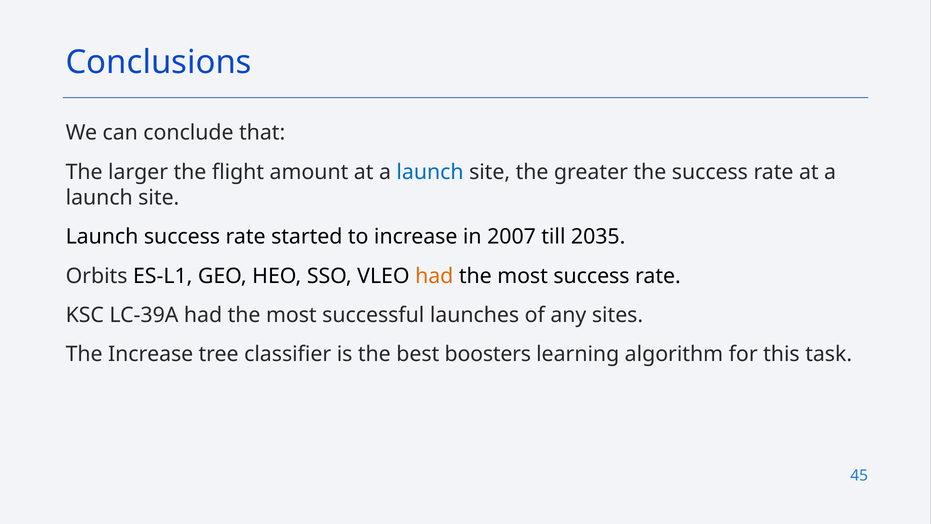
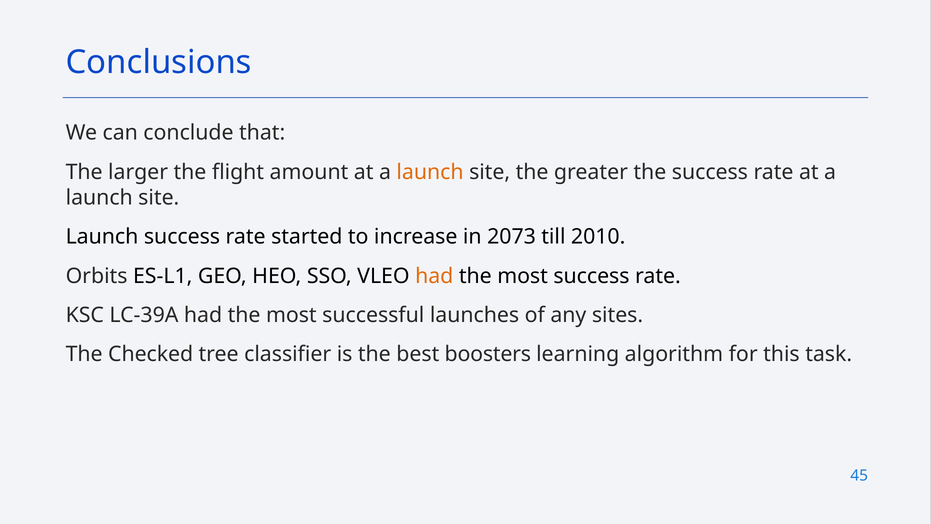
launch colour: blue -> orange (430, 172)
2007: 2007 -> 2073 (512, 237)
2035: 2035 -> 2010 (598, 237)
The Increase: Increase -> Checked (151, 354)
